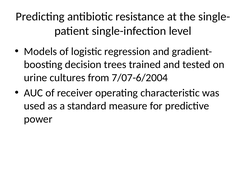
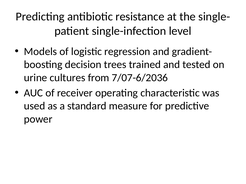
7/07-6/2004: 7/07-6/2004 -> 7/07-6/2036 (140, 78)
